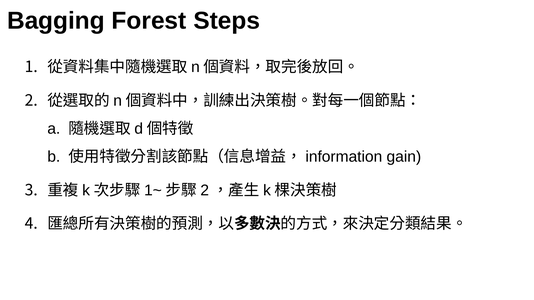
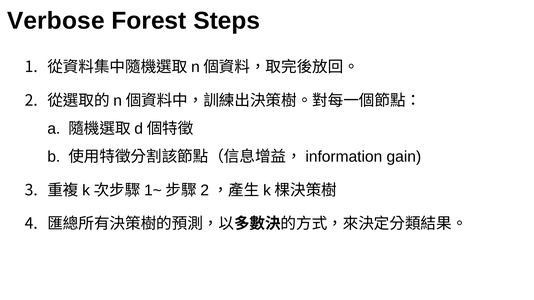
Bagging: Bagging -> Verbose (56, 21)
